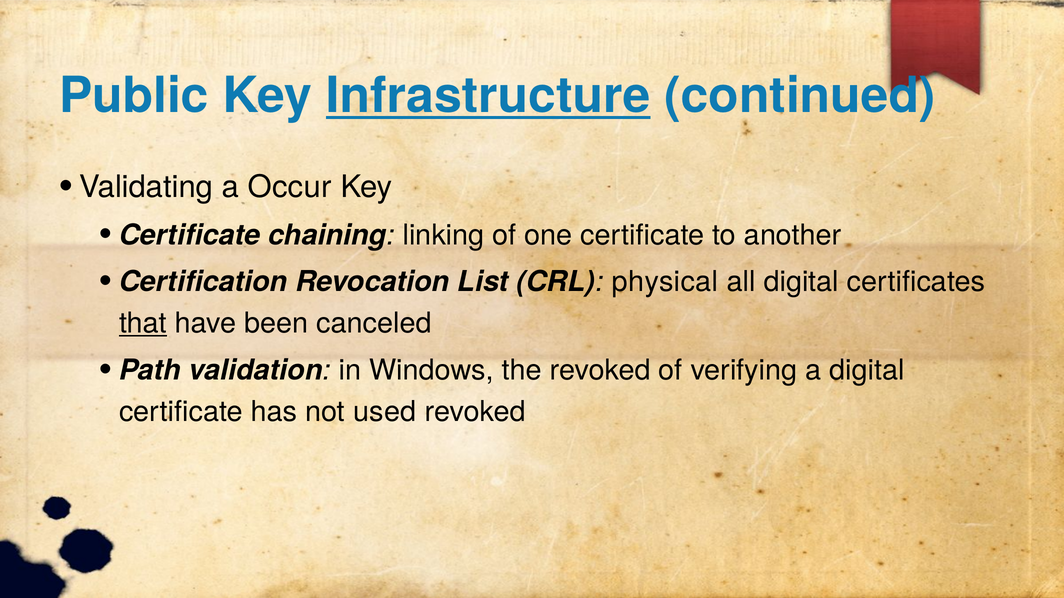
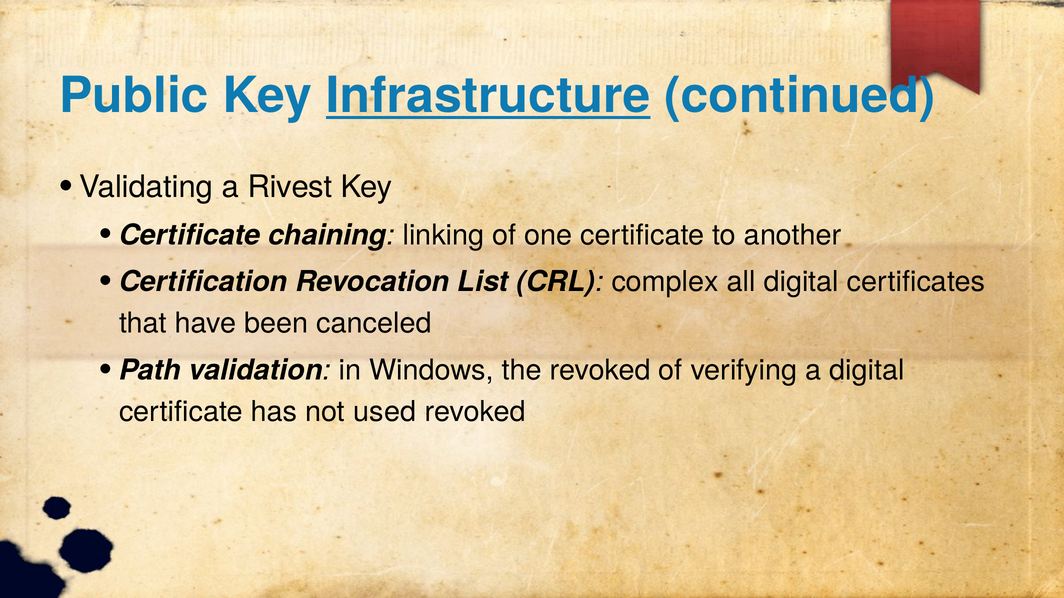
Occur: Occur -> Rivest (290, 187)
physical: physical -> complex (665, 282)
that underline: present -> none (143, 324)
